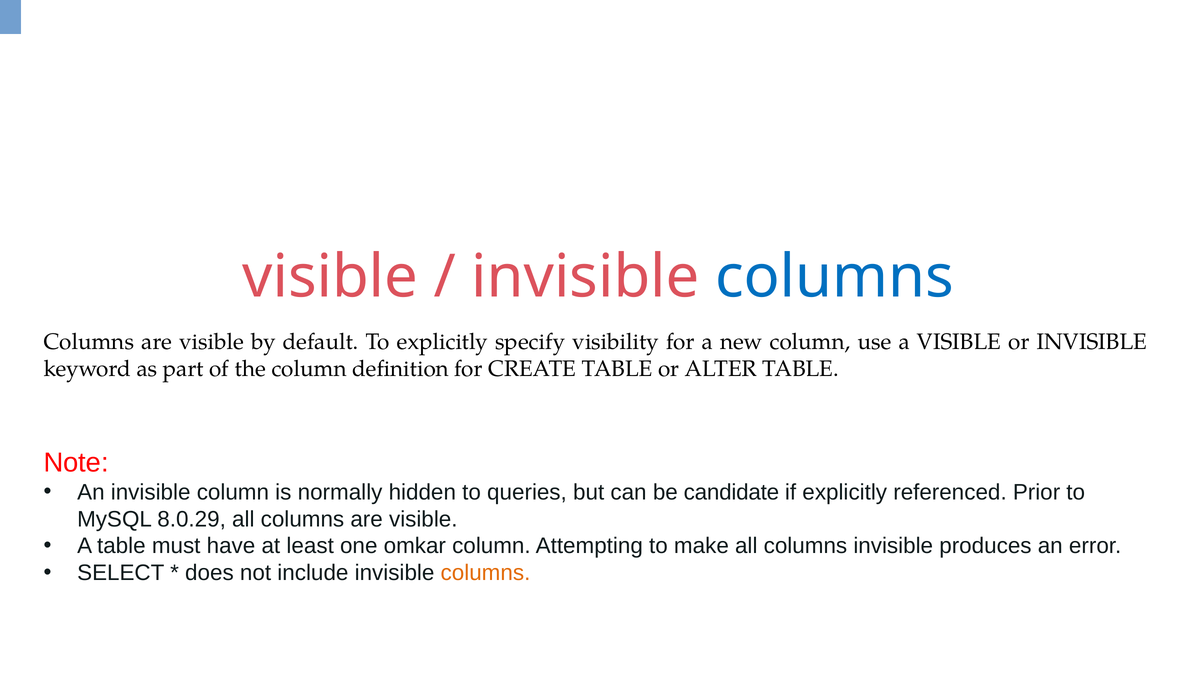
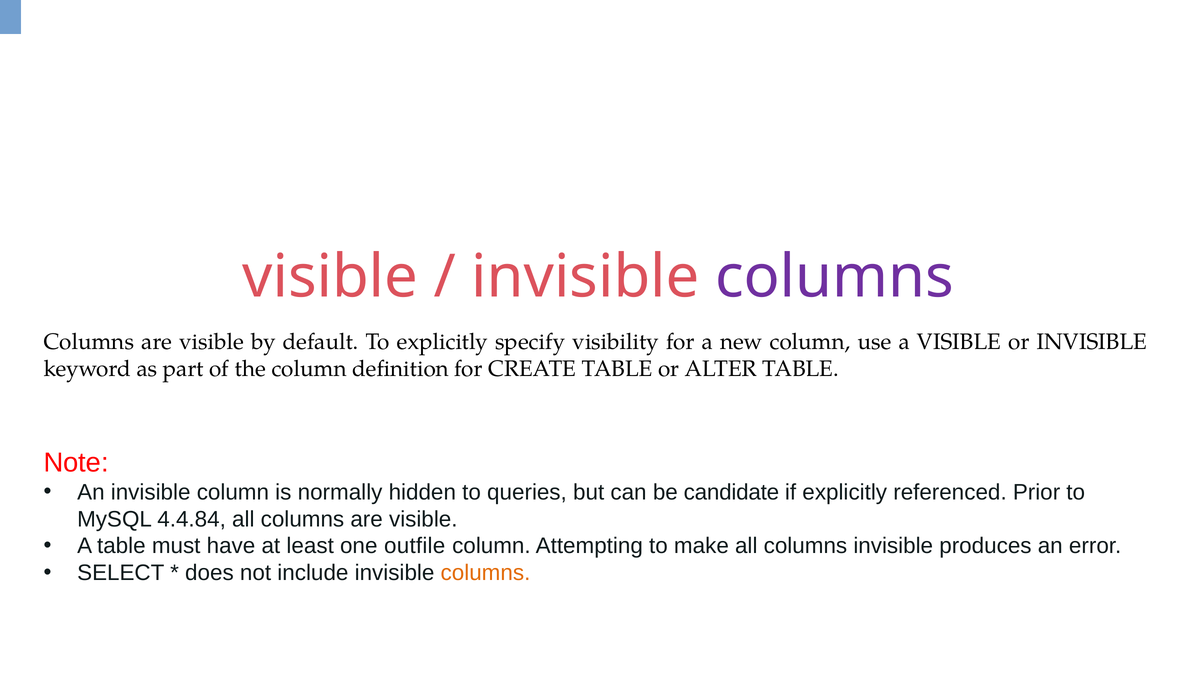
columns colour: blue -> purple (834, 277)
8.0.29: 8.0.29 -> 4.4.84 (192, 519)
omkar: omkar -> outfile (415, 546)
